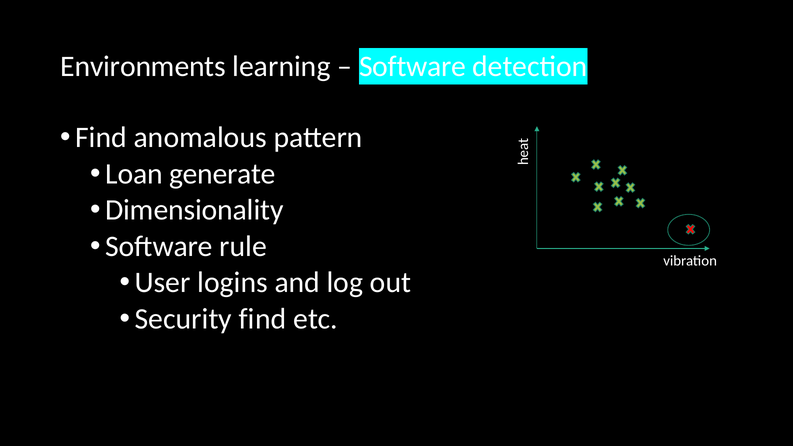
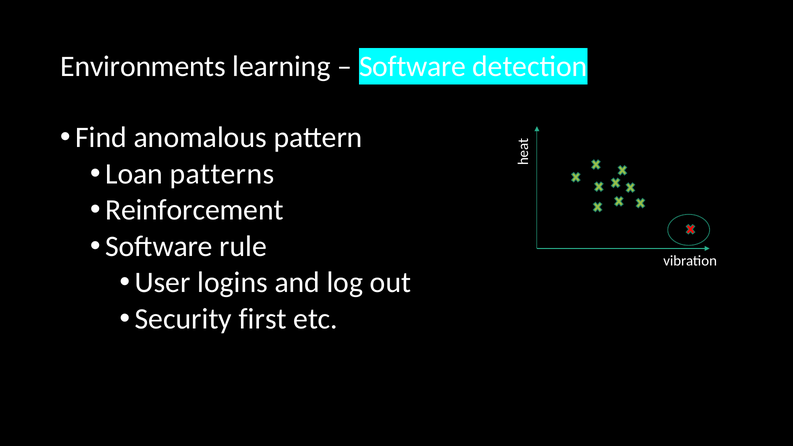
generate: generate -> patterns (222, 174)
Dimensionality: Dimensionality -> Reinforcement (194, 210)
Security find: find -> first (263, 319)
